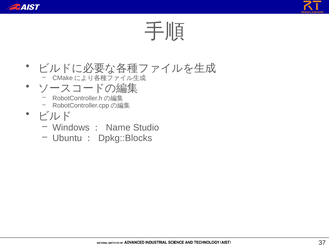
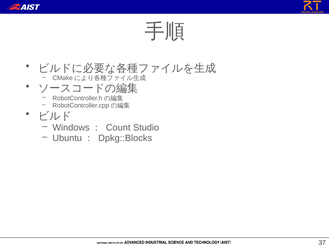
Name: Name -> Count (118, 127)
